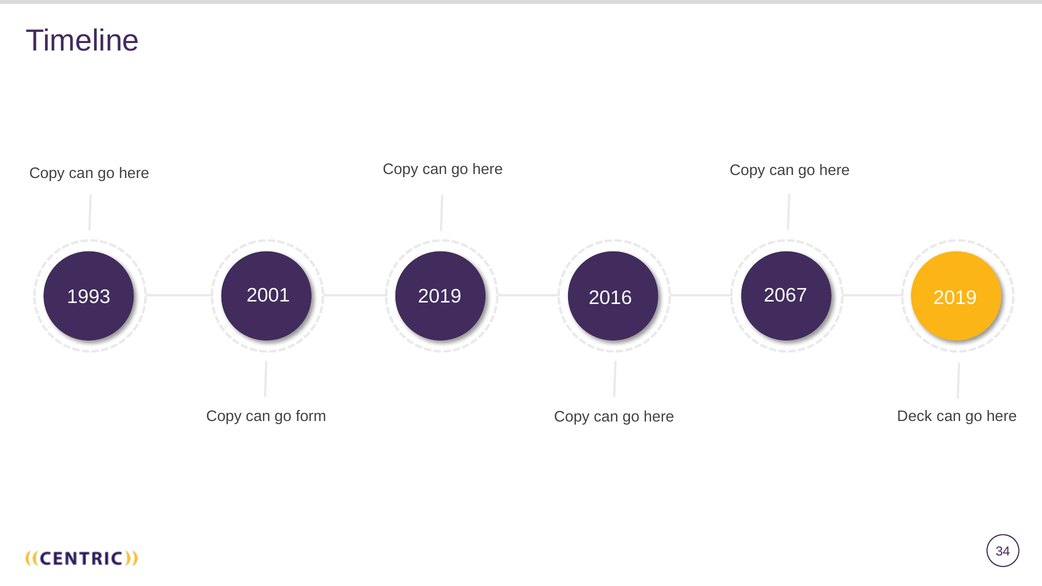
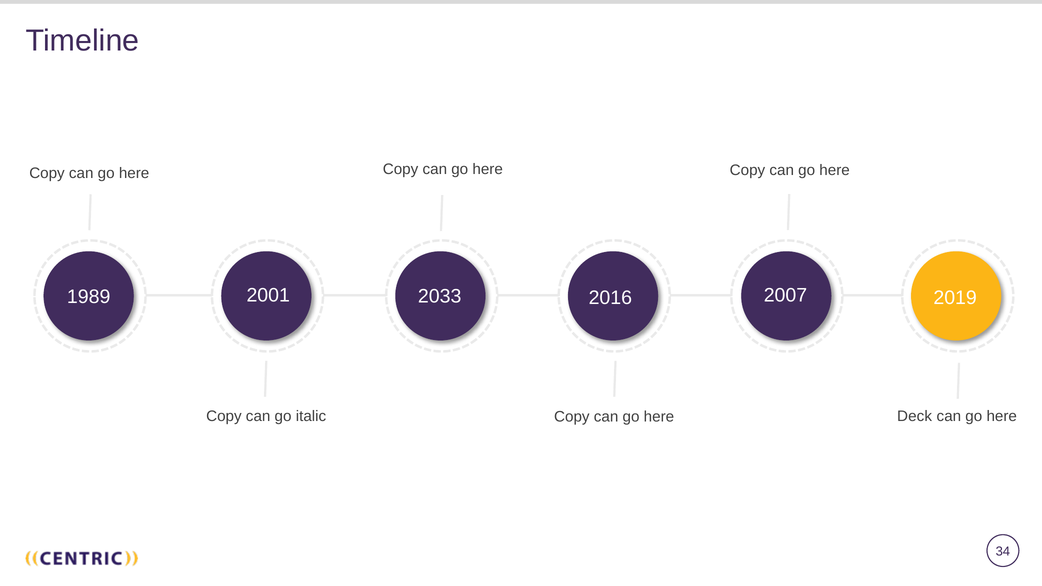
1993: 1993 -> 1989 (89, 297)
2001 2019: 2019 -> 2033 (440, 297)
2067: 2067 -> 2007 (785, 295)
form: form -> italic (311, 416)
